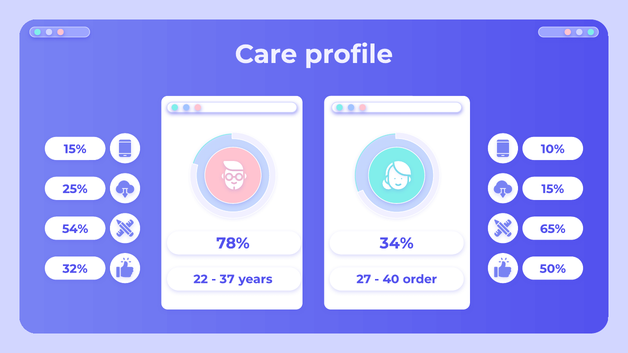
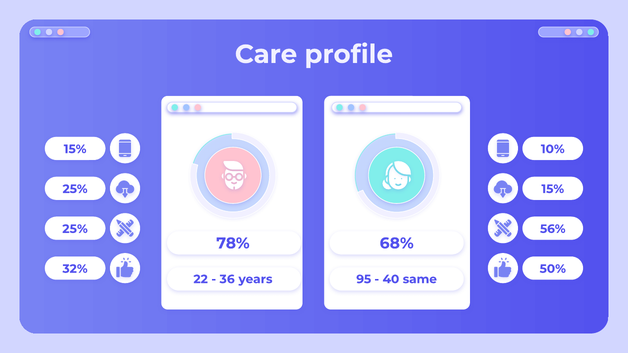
54%: 54% -> 25% (75, 229)
65%: 65% -> 56% (553, 229)
34%: 34% -> 68% (397, 243)
37: 37 -> 36 (227, 279)
27: 27 -> 95 (364, 279)
order: order -> same (420, 279)
